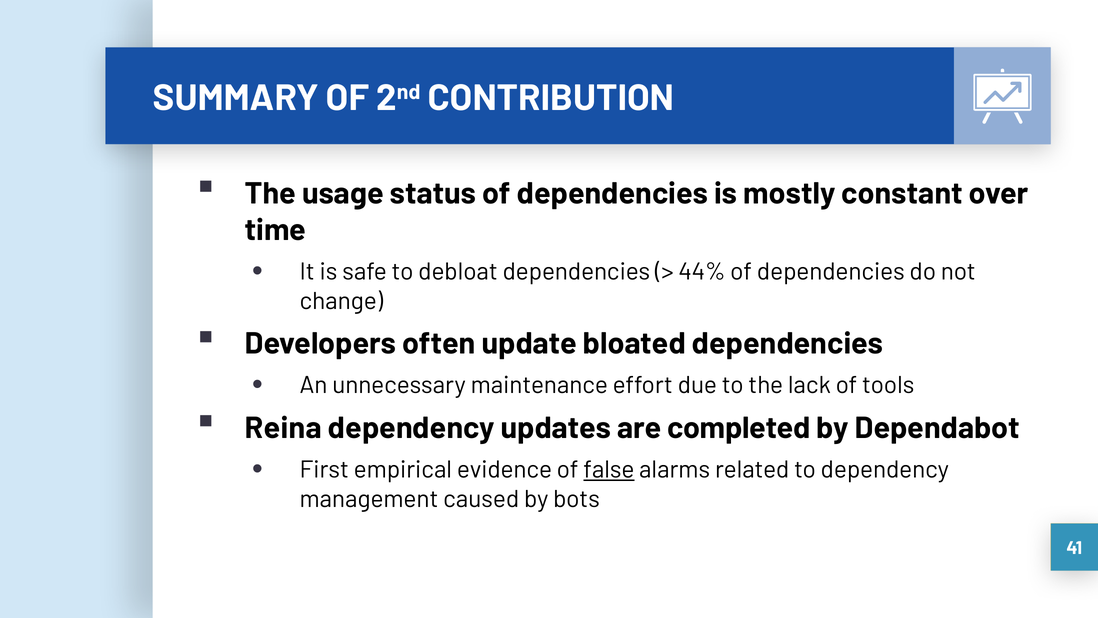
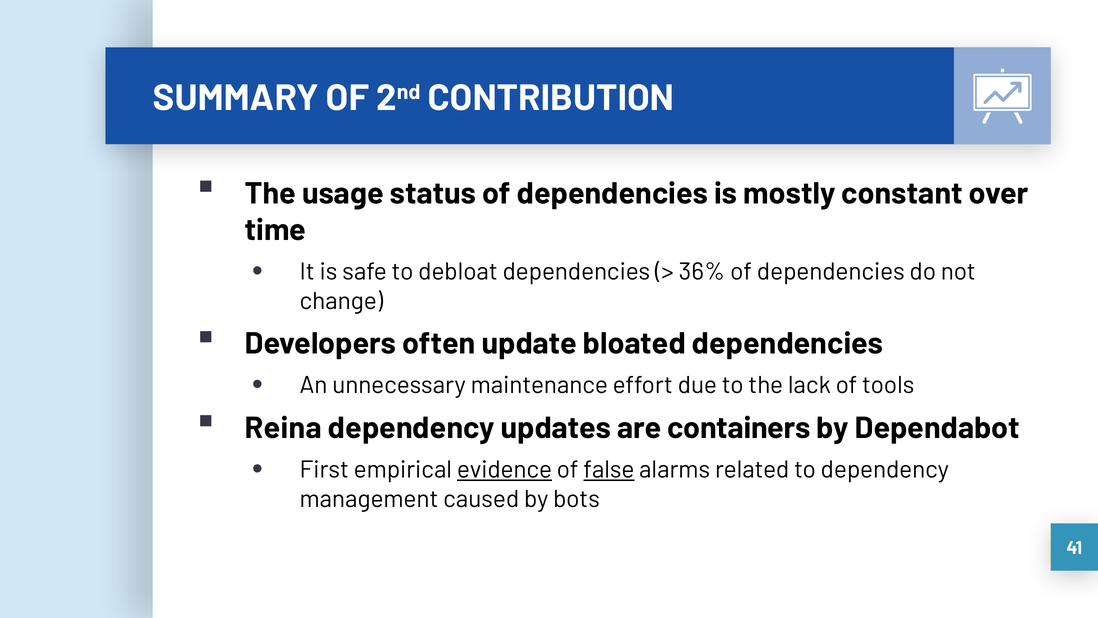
44%: 44% -> 36% (702, 272)
completed: completed -> containers (739, 428)
evidence underline: none -> present (504, 469)
